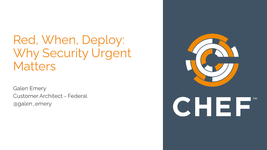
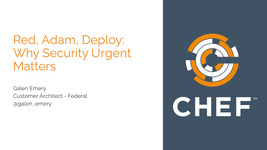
When: When -> Adam (60, 40)
